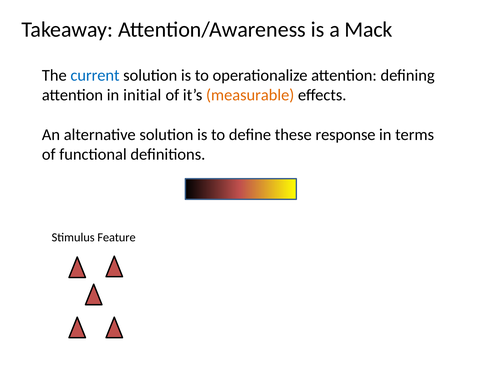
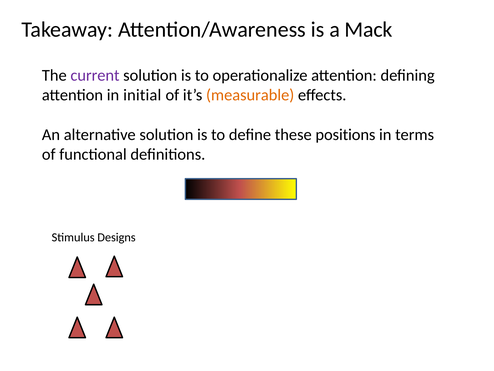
current colour: blue -> purple (95, 75)
response: response -> positions (345, 134)
Feature: Feature -> Designs (116, 237)
